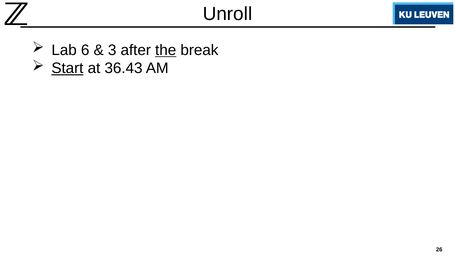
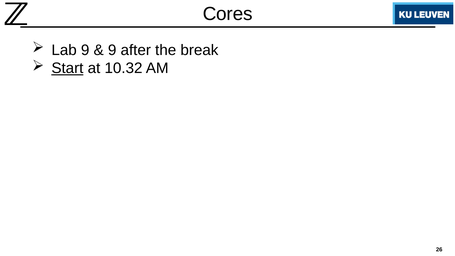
Unroll: Unroll -> Cores (228, 14)
Lab 6: 6 -> 9 (85, 50)
3: 3 -> 9 (112, 50)
the underline: present -> none (166, 50)
36.43: 36.43 -> 10.32 (124, 68)
